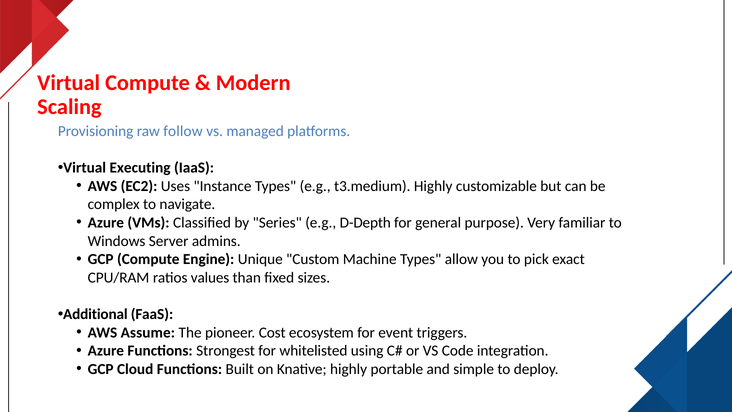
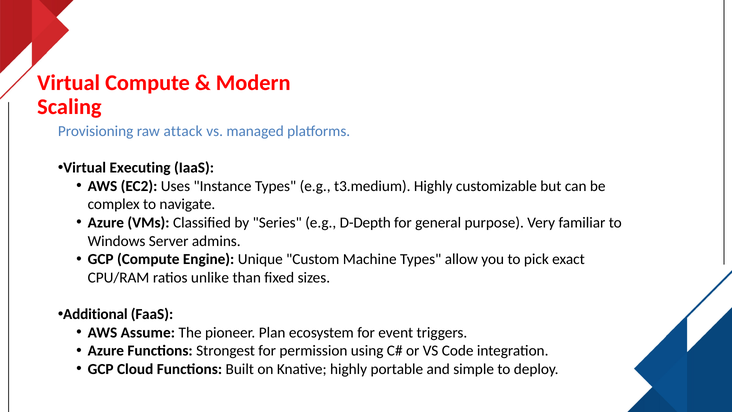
follow: follow -> attack (183, 131)
values: values -> unlike (210, 278)
Cost: Cost -> Plan (272, 332)
whitelisted: whitelisted -> permission (313, 351)
